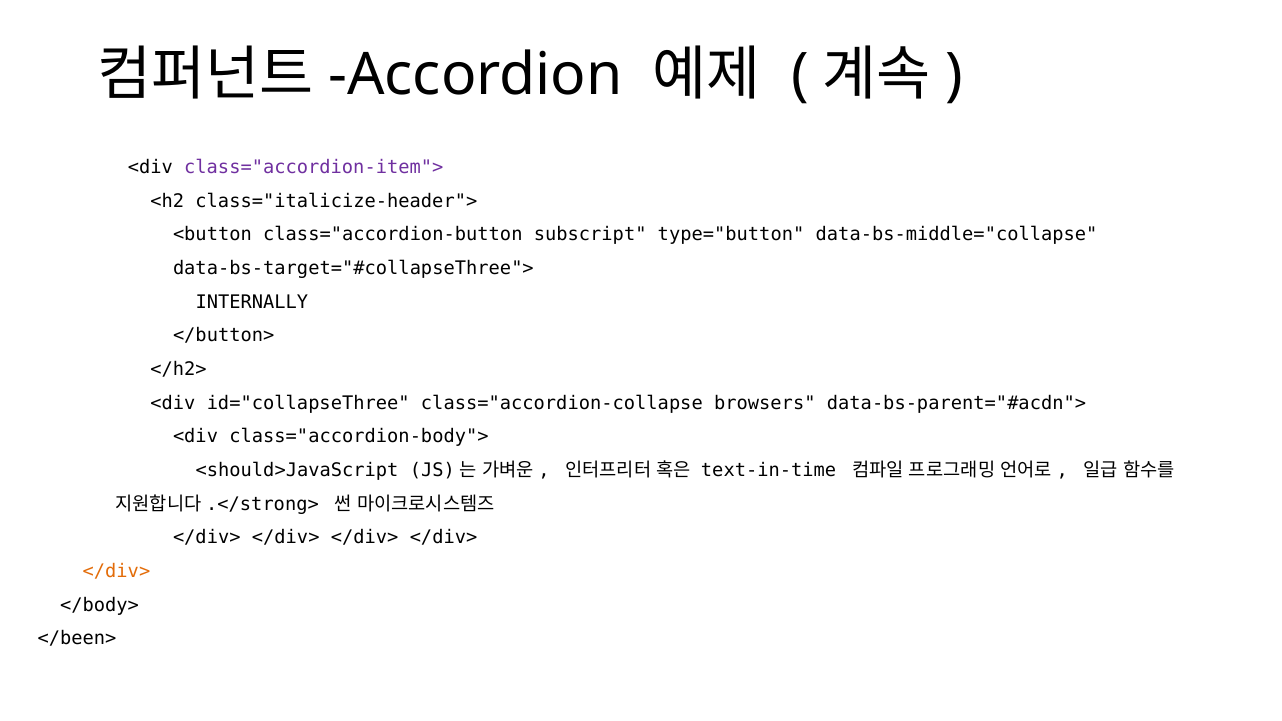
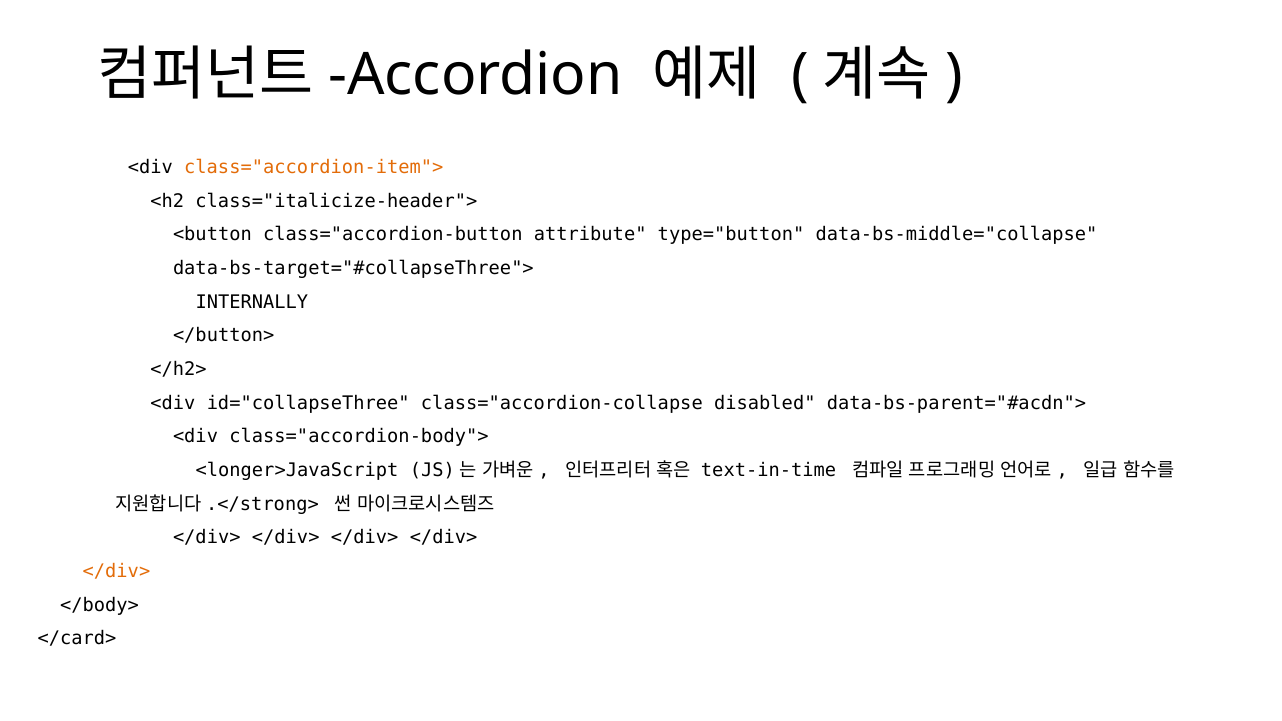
class="accordion-item"> colour: purple -> orange (314, 168)
subscript: subscript -> attribute (590, 235)
browsers: browsers -> disabled (765, 403)
<should>JavaScript: <should>JavaScript -> <longer>JavaScript (297, 470)
</been>: </been> -> </card> (77, 639)
